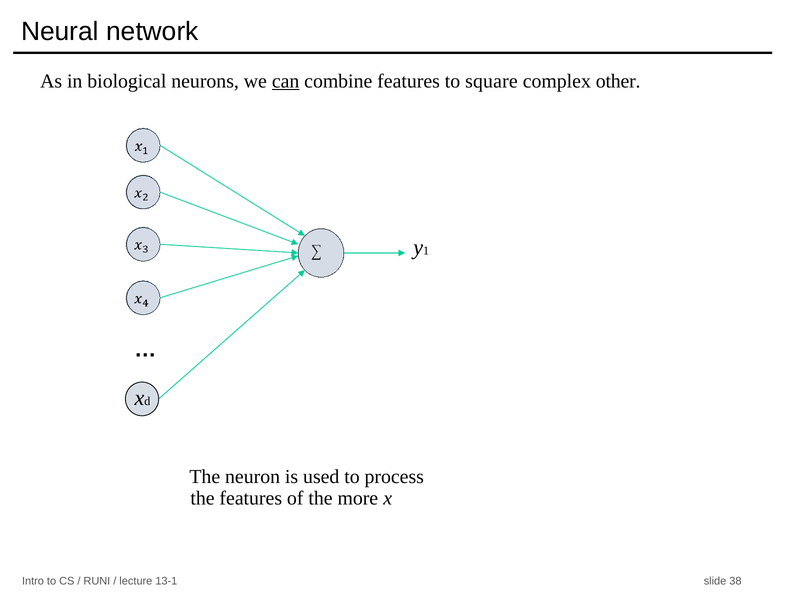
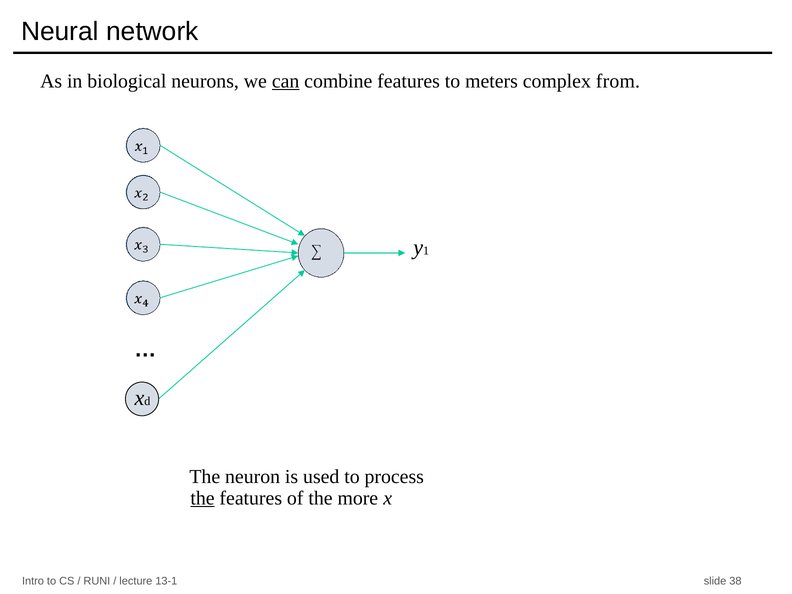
square: square -> meters (492, 81)
other: other -> from (618, 81)
the underline: none -> present (203, 498)
